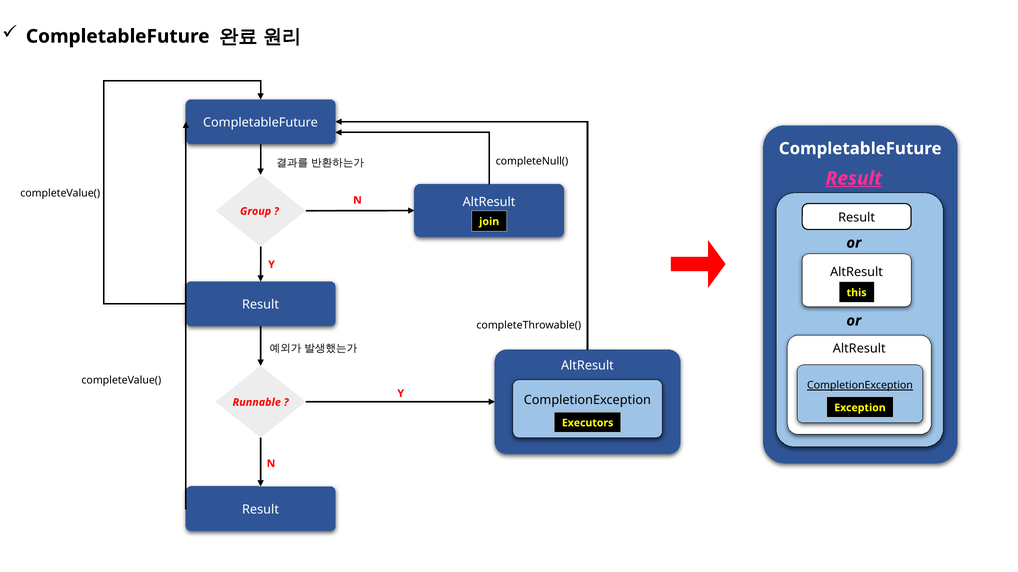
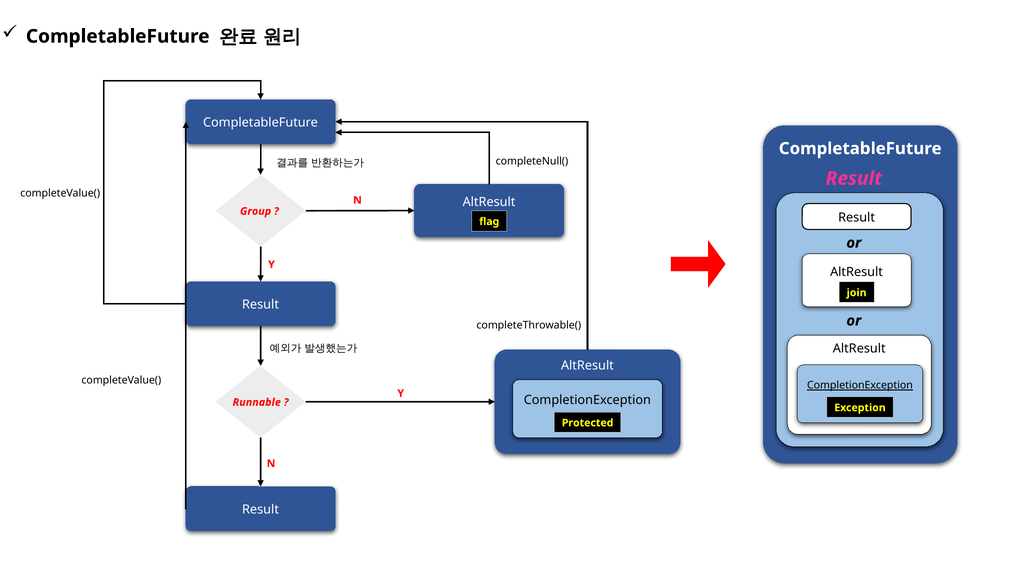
Result underline: present -> none (854, 179)
join: join -> flag (489, 222)
this: this -> join (857, 293)
Executors: Executors -> Protected (588, 423)
